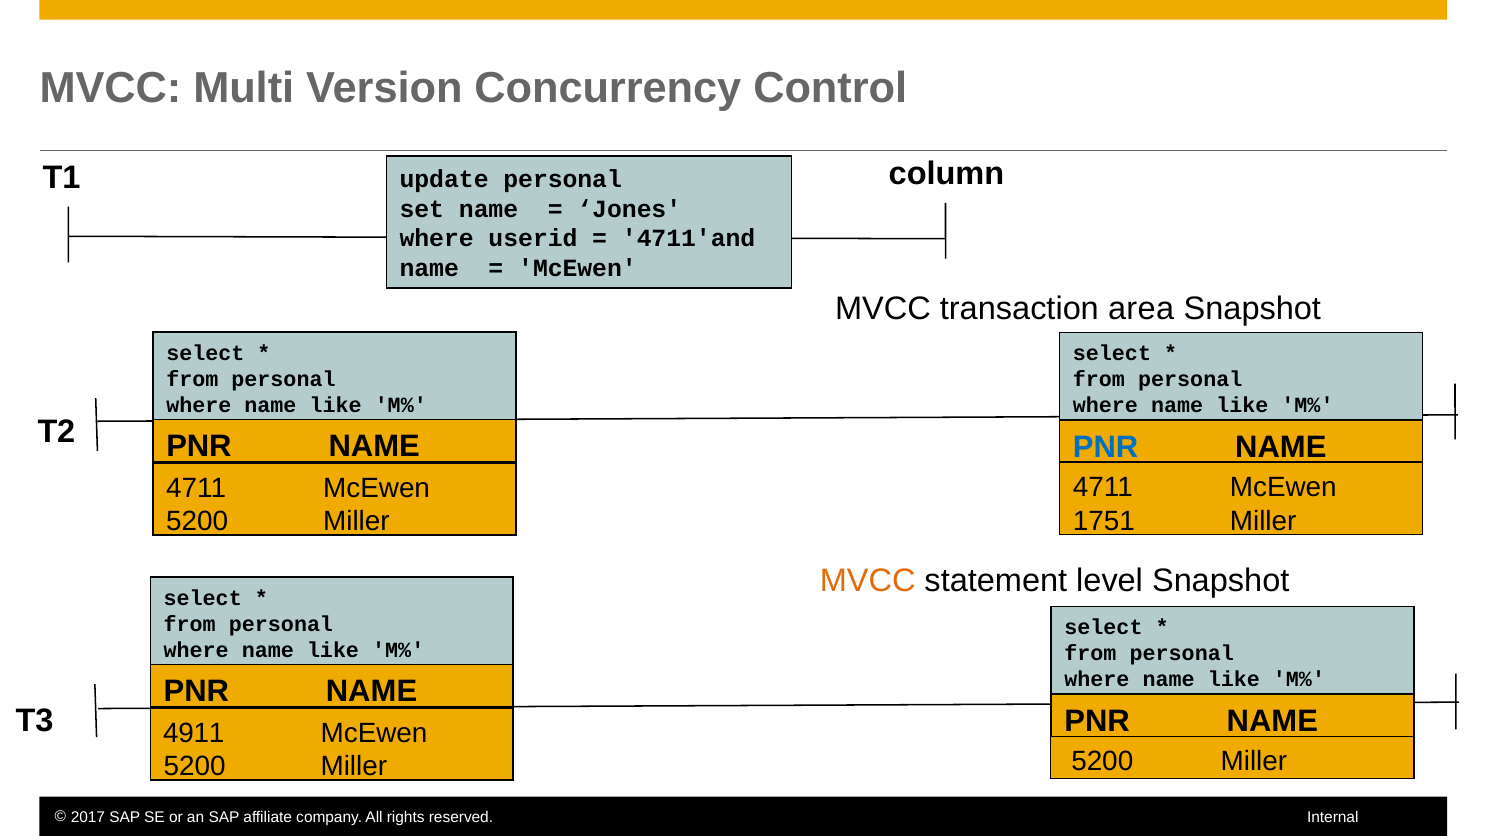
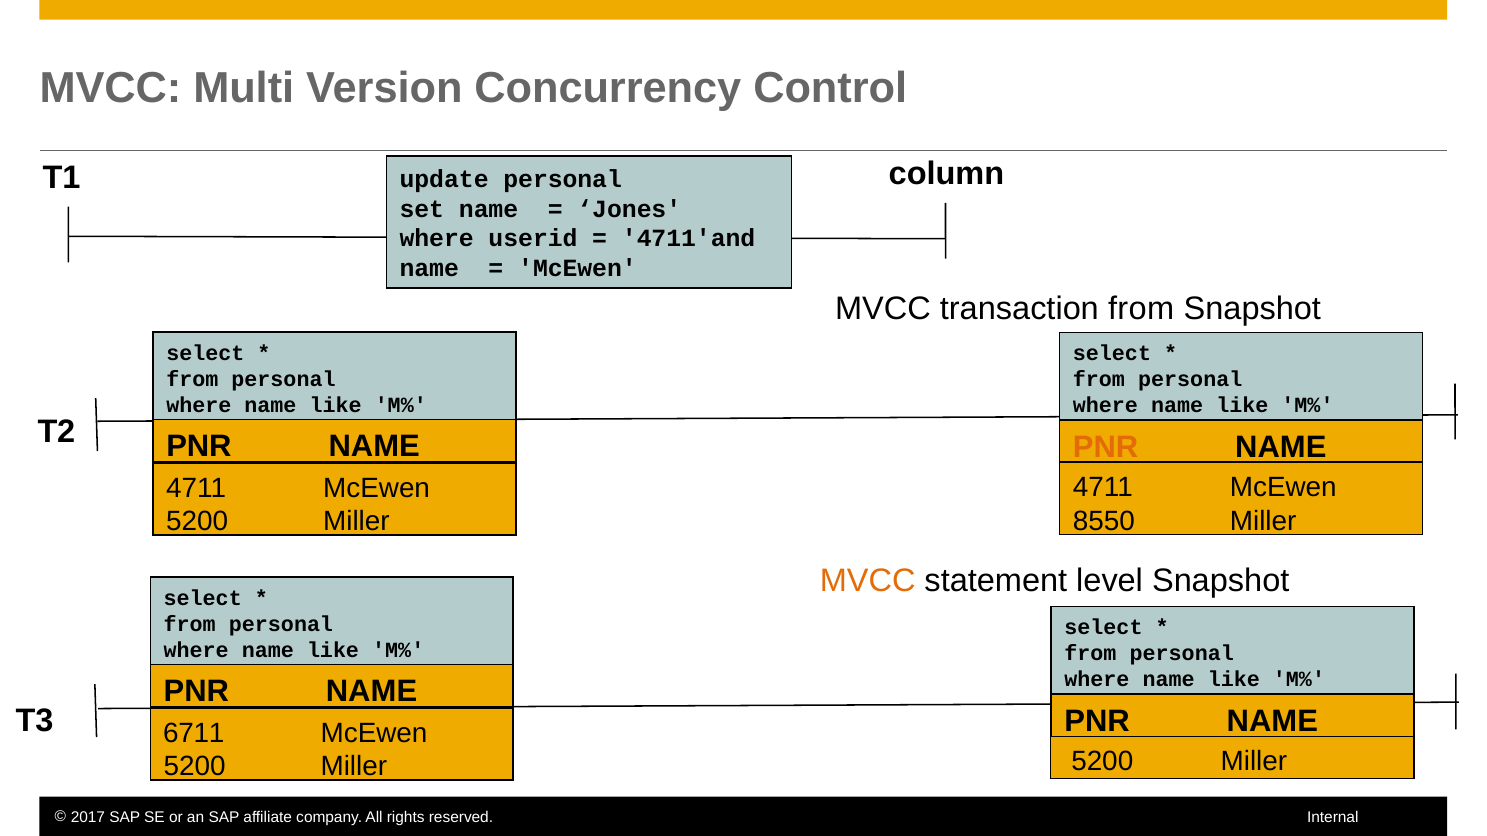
transaction area: area -> from (1141, 309)
PNR colour: blue -> orange (1106, 448)
1751: 1751 -> 8550 (1104, 521)
4911: 4911 -> 6711 (194, 733)
